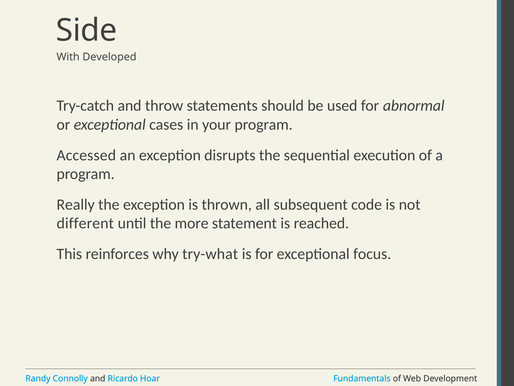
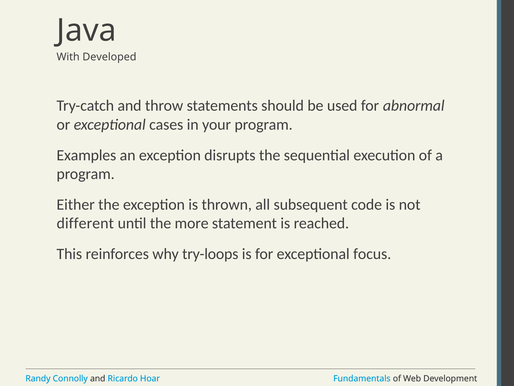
Side: Side -> Java (86, 30)
Accessed: Accessed -> Examples (86, 155)
Really: Really -> Either (76, 204)
try-what: try-what -> try-loops (210, 254)
